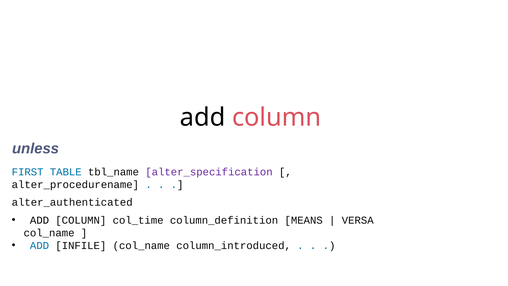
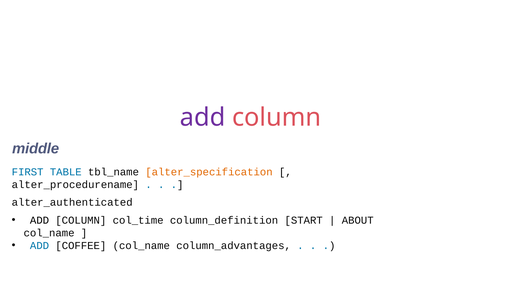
add colour: black -> purple (203, 117)
unless: unless -> middle (36, 148)
alter_specification colour: purple -> orange (209, 172)
MEANS: MEANS -> START (304, 220)
VERSA: VERSA -> ABOUT (358, 220)
INFILE: INFILE -> COFFEE (81, 245)
column_introduced: column_introduced -> column_advantages (234, 245)
